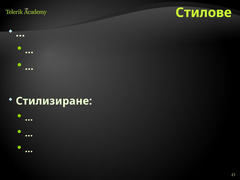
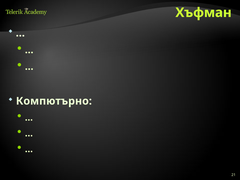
Стилове: Стилове -> Хъфман (204, 13)
Стилизиране: Стилизиране -> Компютърно (54, 101)
